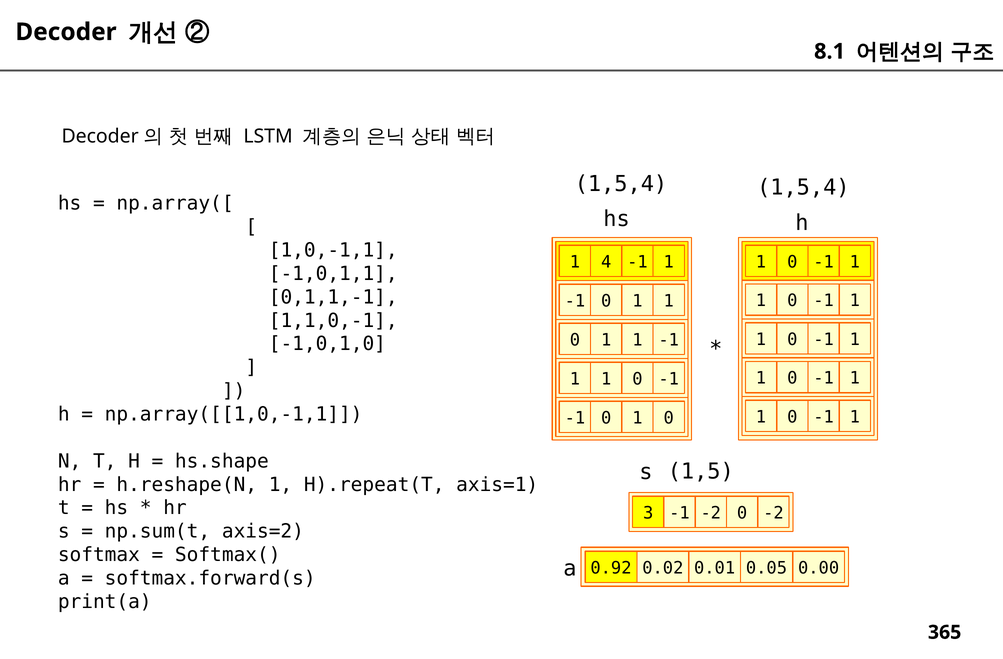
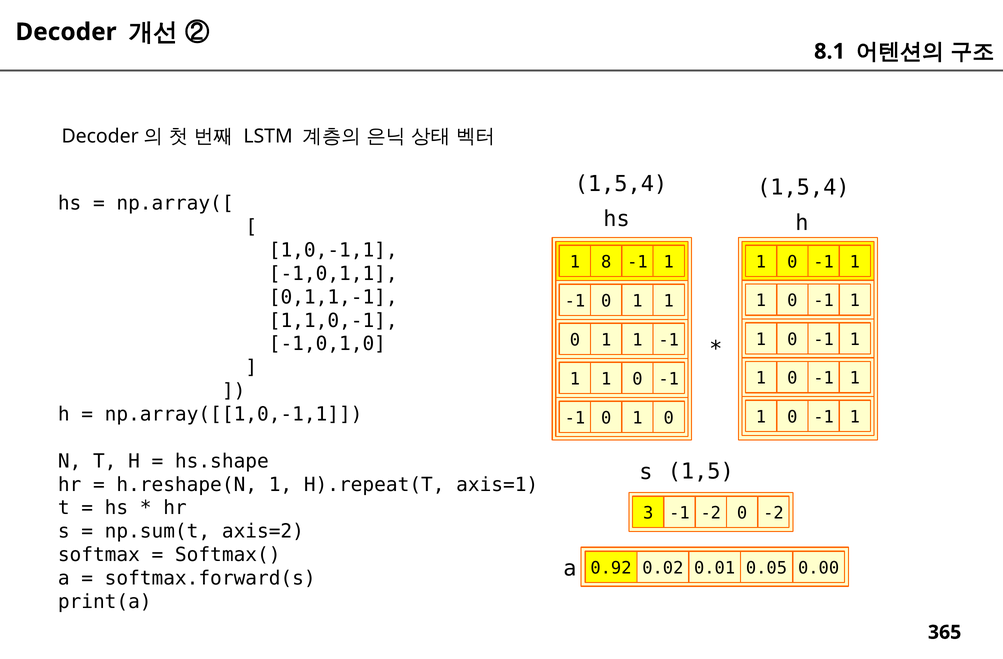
4: 4 -> 8 (606, 262)
